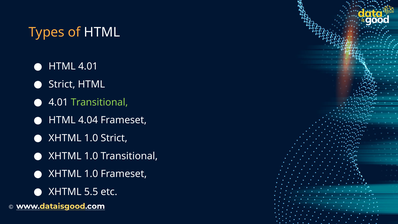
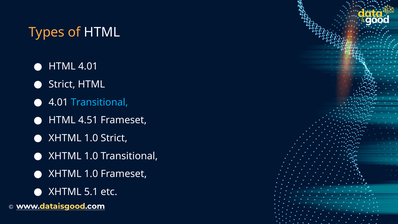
Transitional colour: light green -> light blue (99, 102)
4.04: 4.04 -> 4.51 (88, 120)
5.5: 5.5 -> 5.1 (91, 192)
